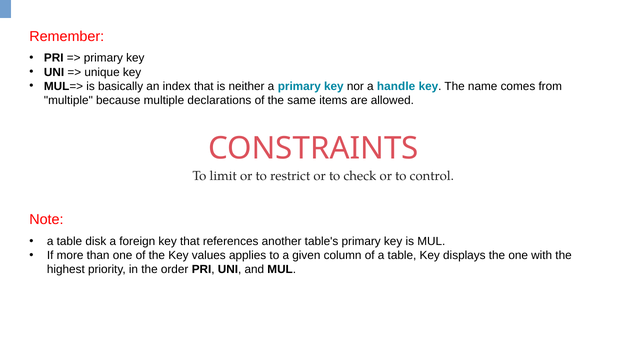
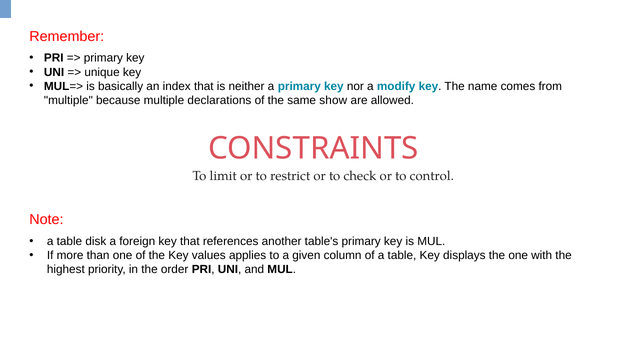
handle: handle -> modify (396, 86)
items: items -> show (333, 101)
